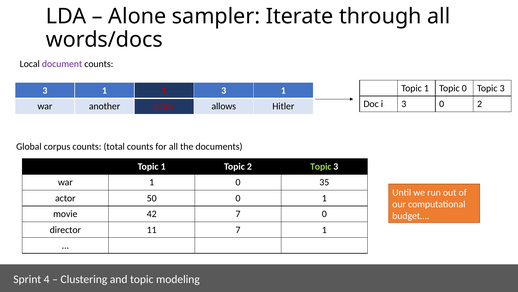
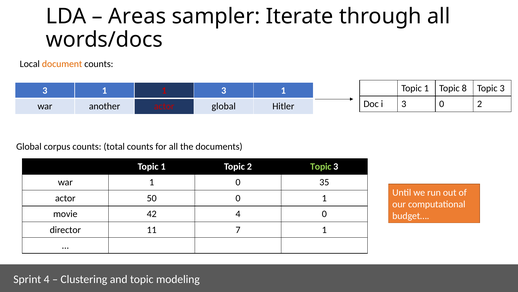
Alone: Alone -> Areas (137, 16)
document colour: purple -> orange (62, 64)
Topic 0: 0 -> 8 (464, 88)
actor allows: allows -> global (224, 106)
42 7: 7 -> 4 (238, 214)
